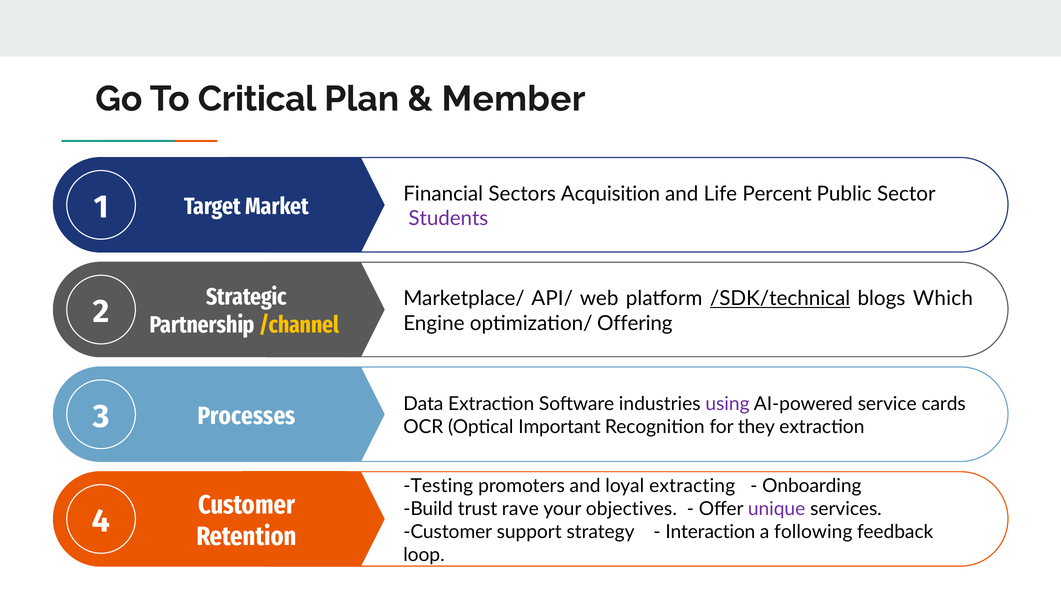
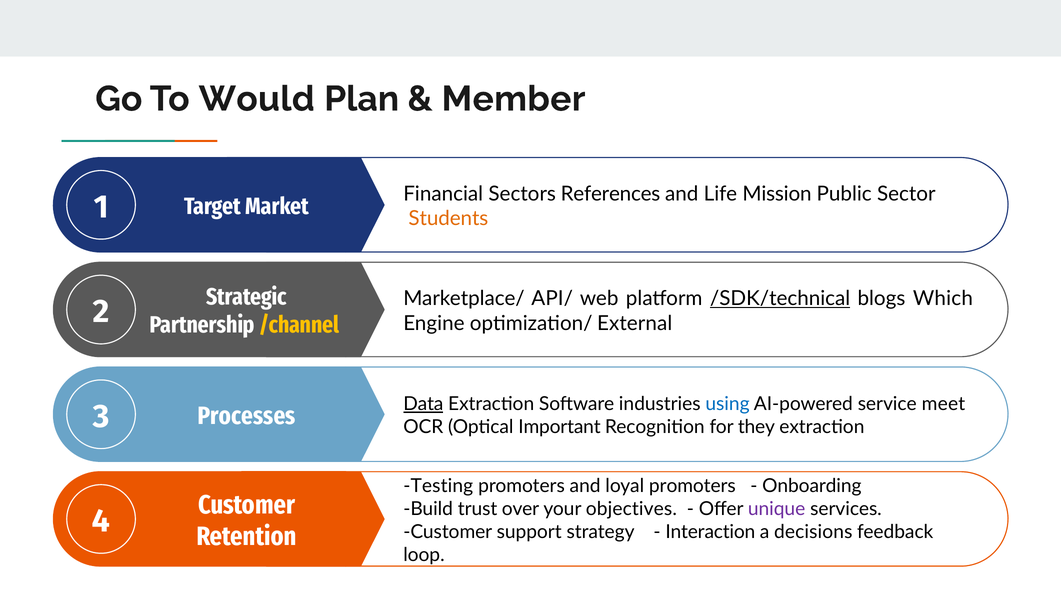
Critical: Critical -> Would (257, 99)
Acquisition: Acquisition -> References (610, 194)
Percent: Percent -> Mission (777, 194)
Students colour: purple -> orange (448, 219)
Offering: Offering -> External (635, 323)
Data underline: none -> present (423, 404)
using colour: purple -> blue (728, 404)
cards: cards -> meet (943, 404)
loyal extracting: extracting -> promoters (692, 486)
rave: rave -> over (520, 509)
following: following -> decisions (813, 532)
